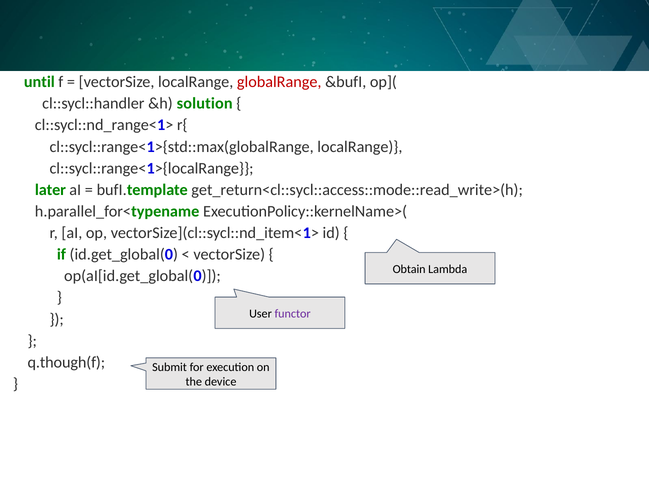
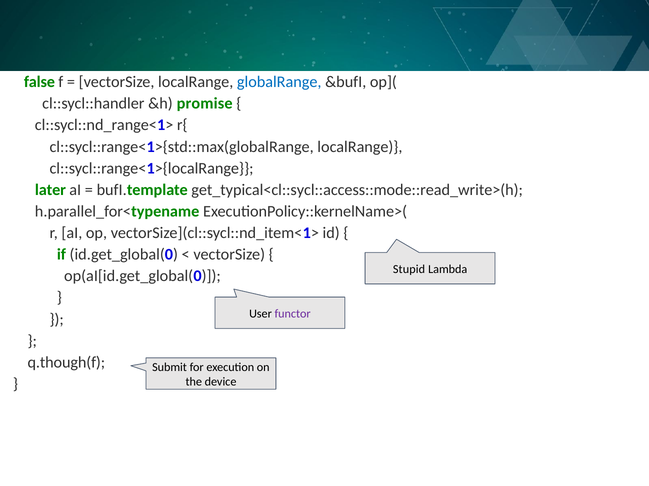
until: until -> false (39, 82)
globalRange colour: red -> blue (279, 82)
solution: solution -> promise (205, 104)
get_return<cl::sycl::access::mode::read_write>(h: get_return<cl::sycl::access::mode::read_write>(h -> get_typical<cl::sycl::access::mode::read_write>(h (357, 190)
Obtain: Obtain -> Stupid (409, 269)
